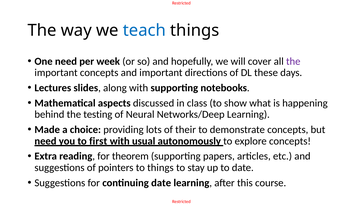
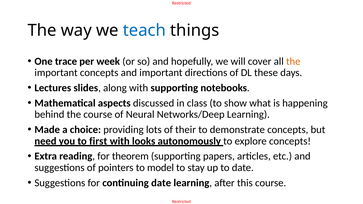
One need: need -> trace (66, 61)
the colour: purple -> orange (293, 61)
the testing: testing -> course (98, 115)
usual: usual -> looks (144, 141)
to things: things -> model (161, 168)
